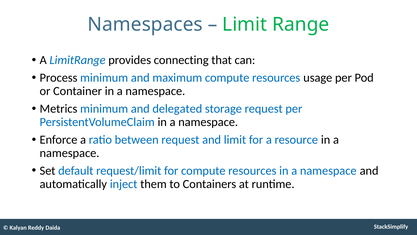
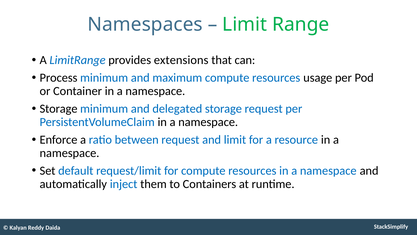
connecting: connecting -> extensions (181, 60)
Metrics: Metrics -> Storage (59, 109)
